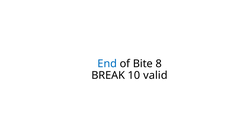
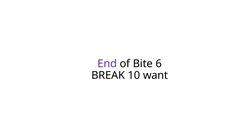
End colour: blue -> purple (107, 64)
8: 8 -> 6 (159, 64)
valid: valid -> want (155, 76)
